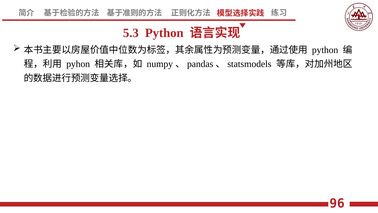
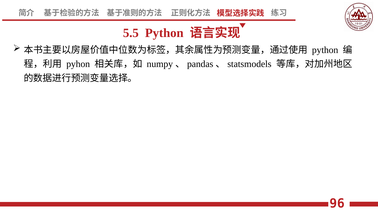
5.3: 5.3 -> 5.5 (131, 33)
